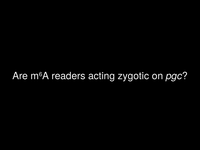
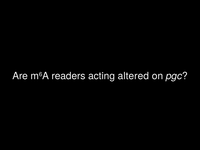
zygotic: zygotic -> altered (133, 76)
